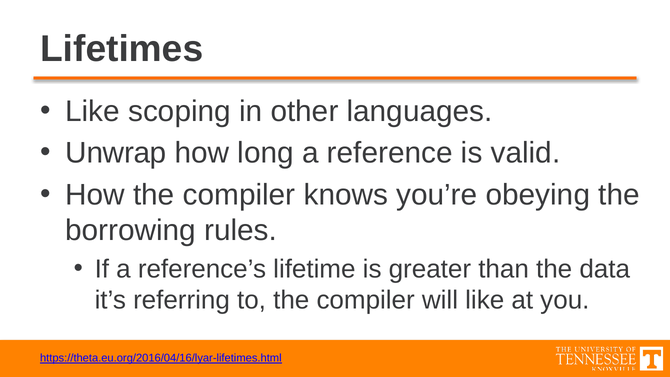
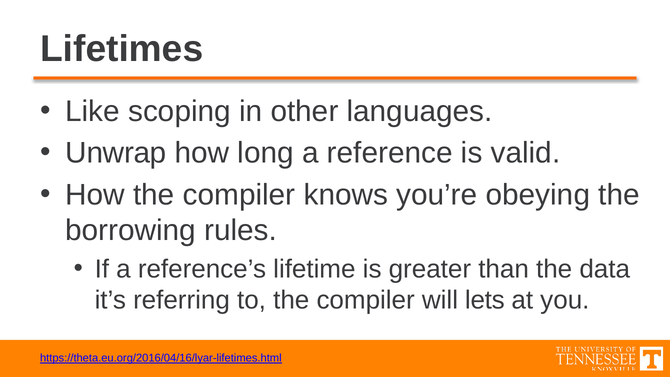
will like: like -> lets (485, 300)
